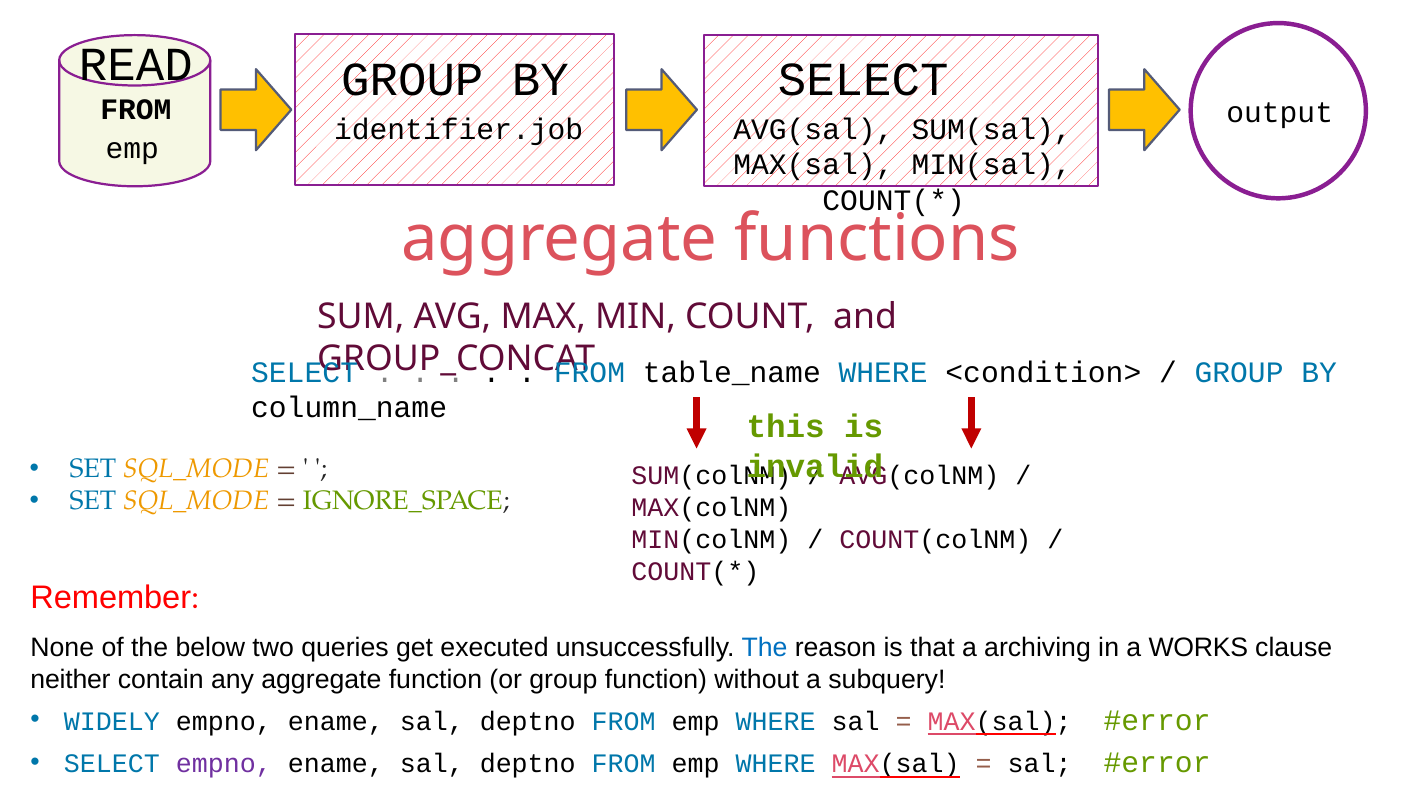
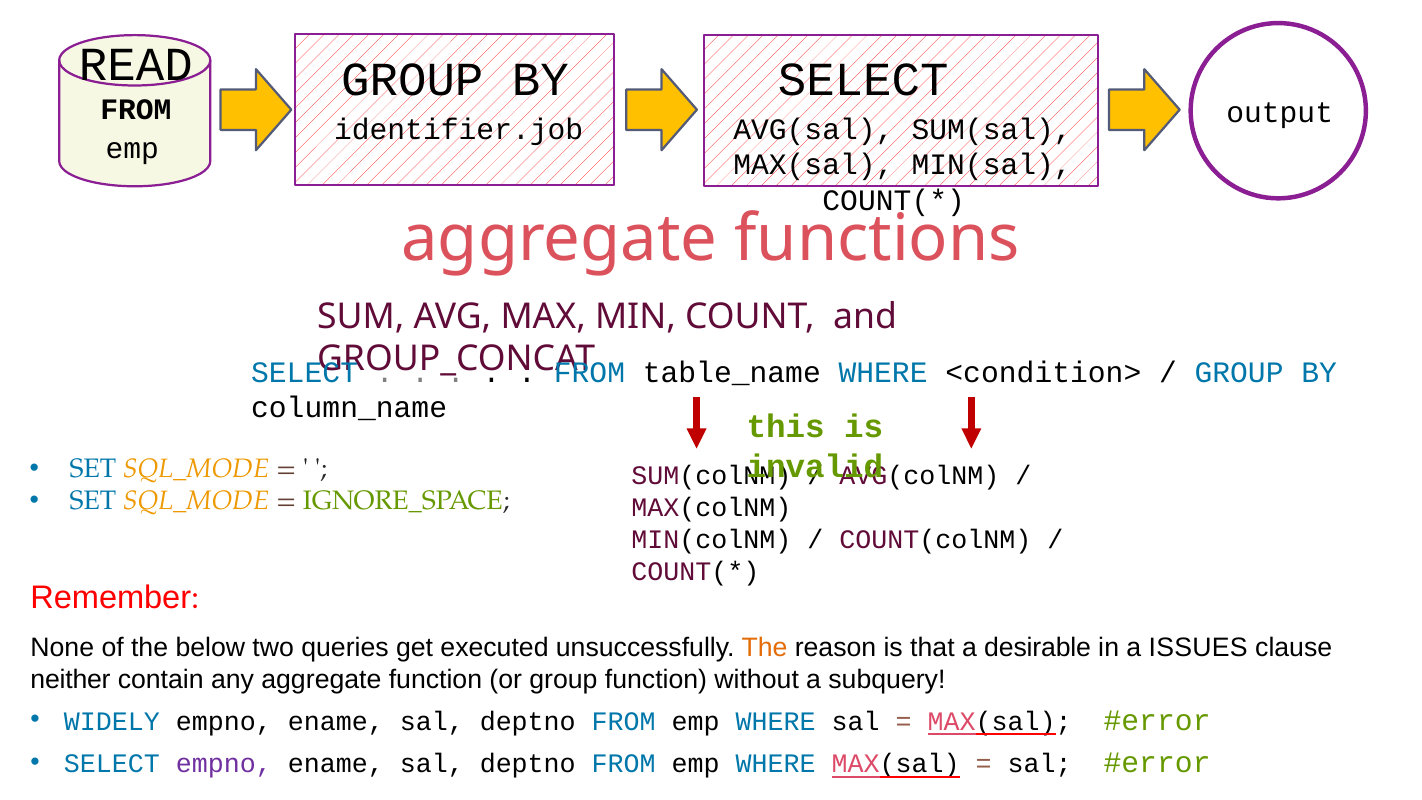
The colour: blue -> orange (765, 647)
archiving: archiving -> desirable (1038, 647)
WORKS: WORKS -> ISSUES (1198, 647)
